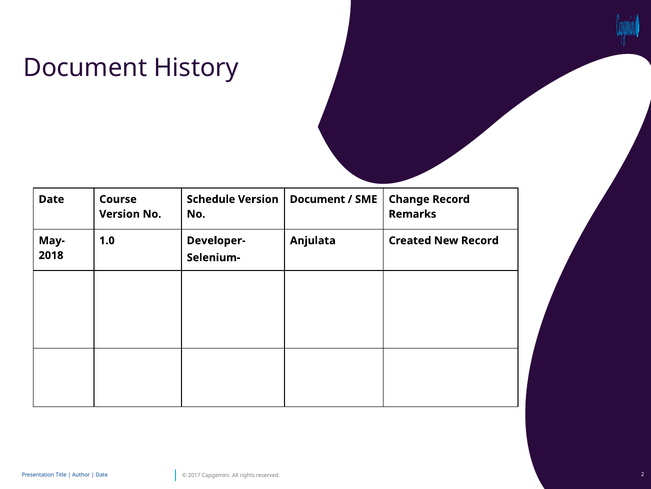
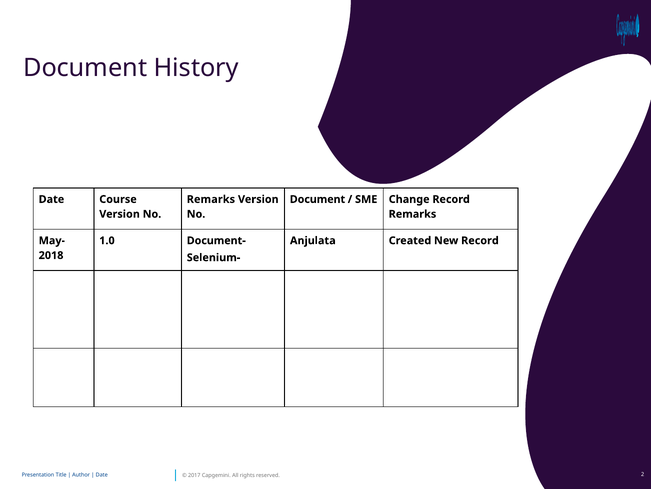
Schedule: Schedule -> Remarks (211, 199)
Developer-: Developer- -> Document- (216, 240)
